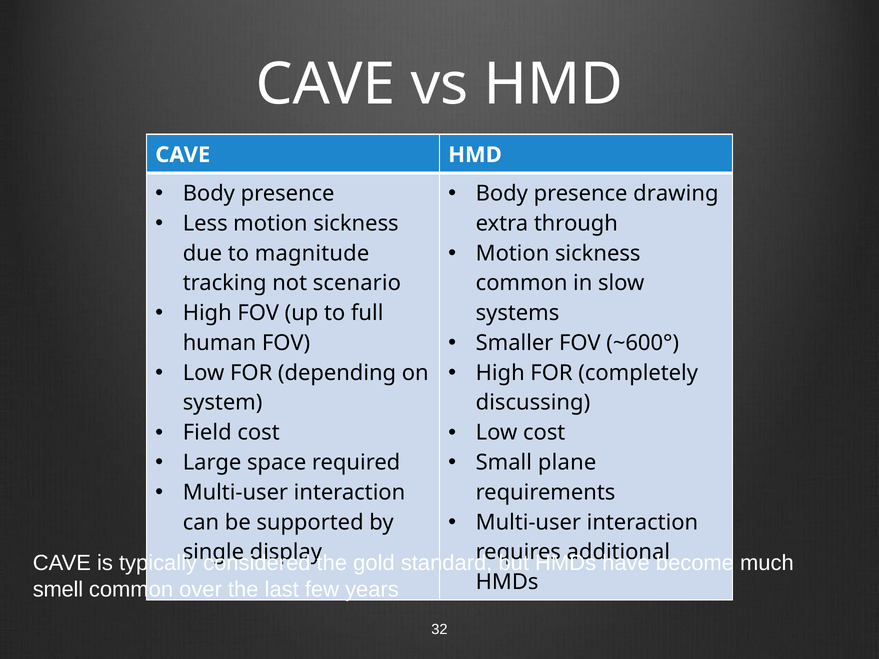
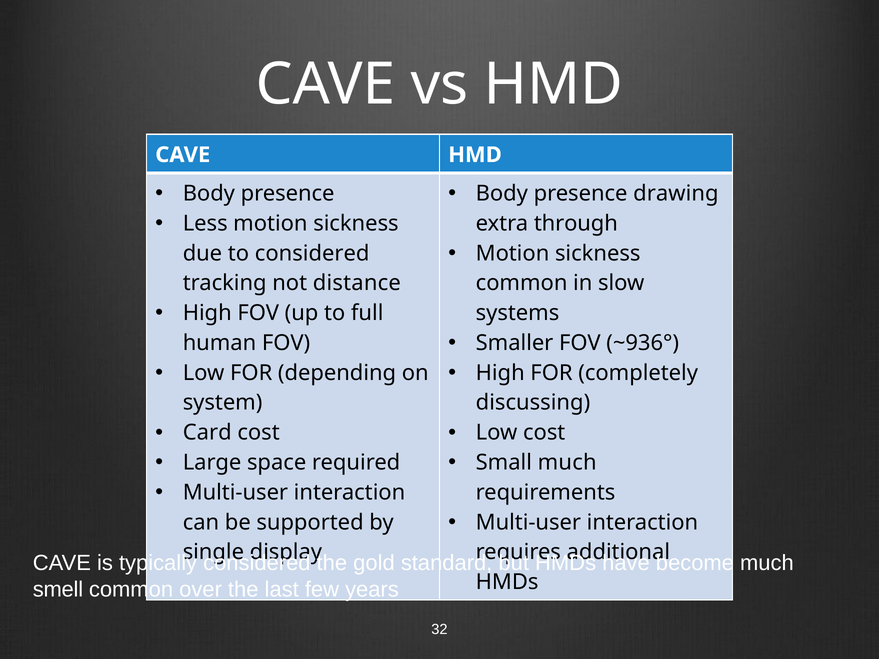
to magnitude: magnitude -> considered (312, 253)
scenario: scenario -> distance (357, 283)
~600°: ~600° -> ~936° (643, 343)
Field: Field -> Card (207, 433)
Small plane: plane -> much (567, 463)
